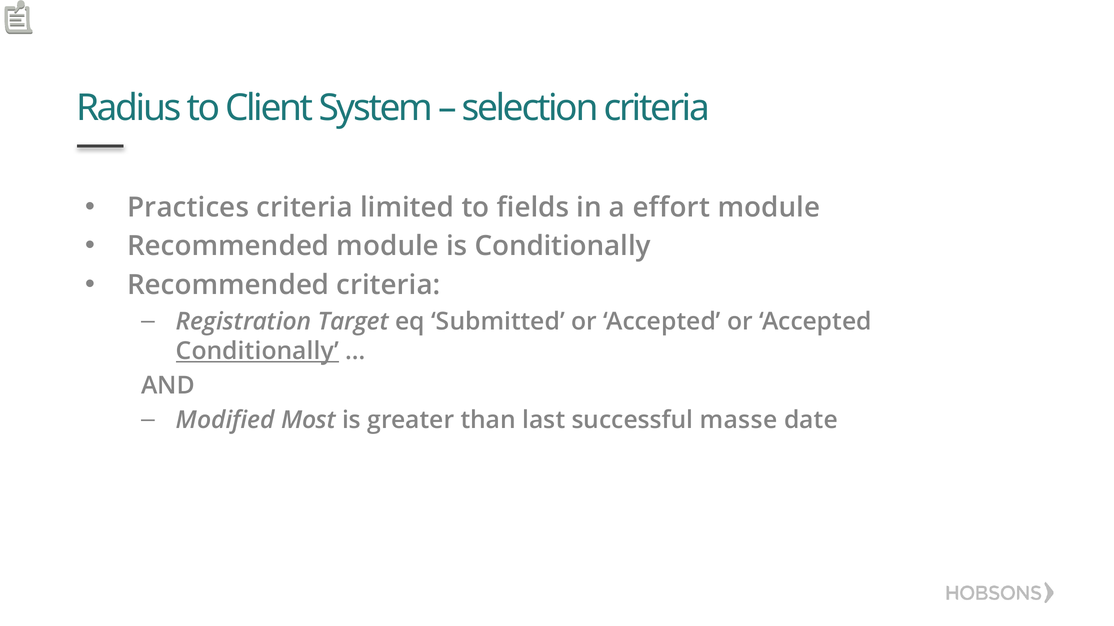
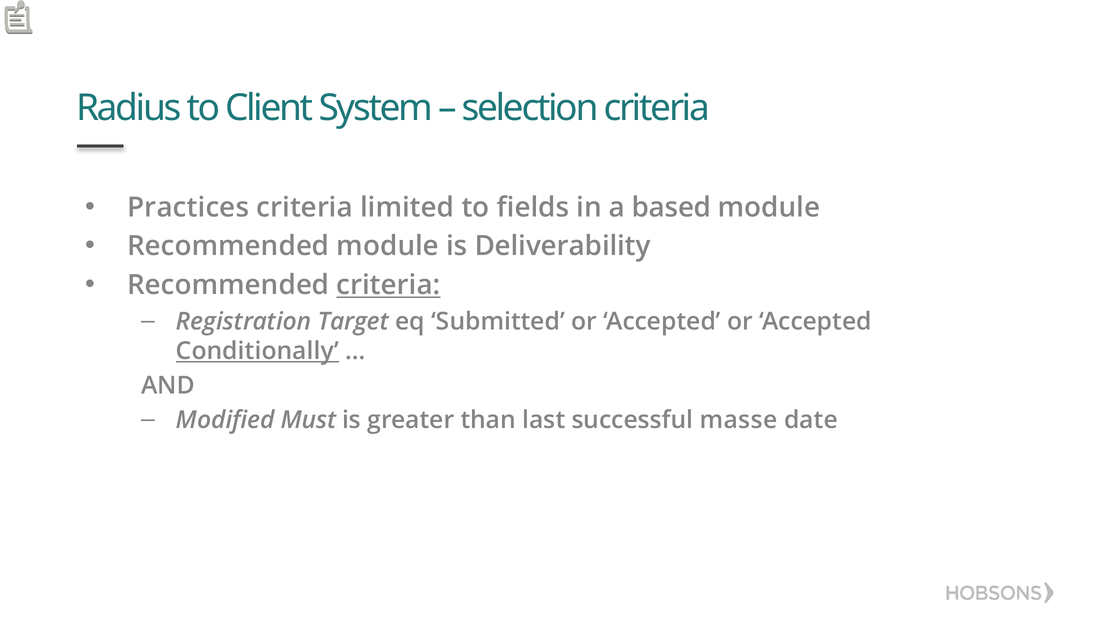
effort: effort -> based (672, 208)
is Conditionally: Conditionally -> Deliverability (563, 247)
criteria underline: none -> present (388, 286)
Most: Most -> Must (309, 421)
